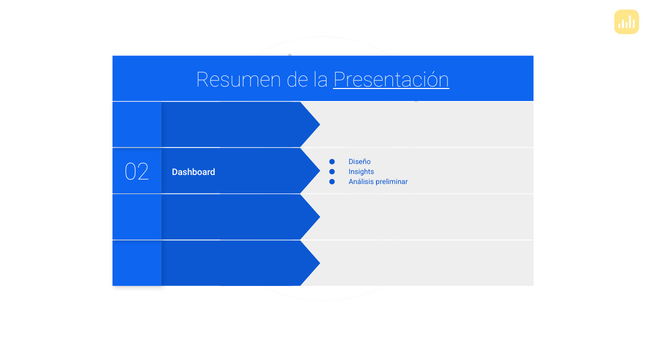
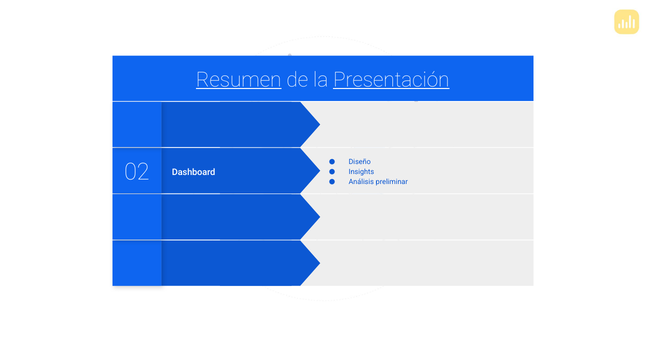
Resumen underline: none -> present (239, 80)
